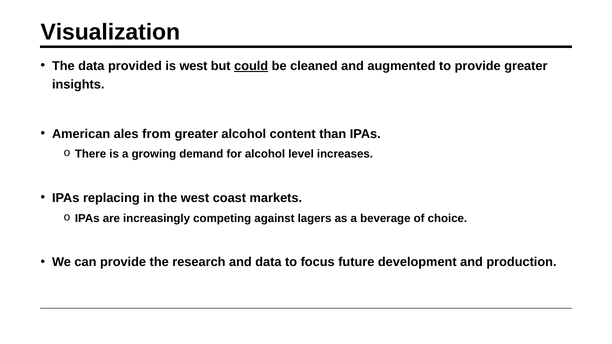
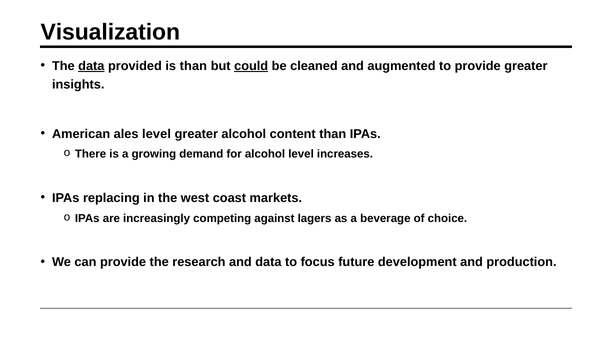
data underline: none -> present (91, 66)
is west: west -> than (193, 66)
ales from: from -> level (157, 134)
